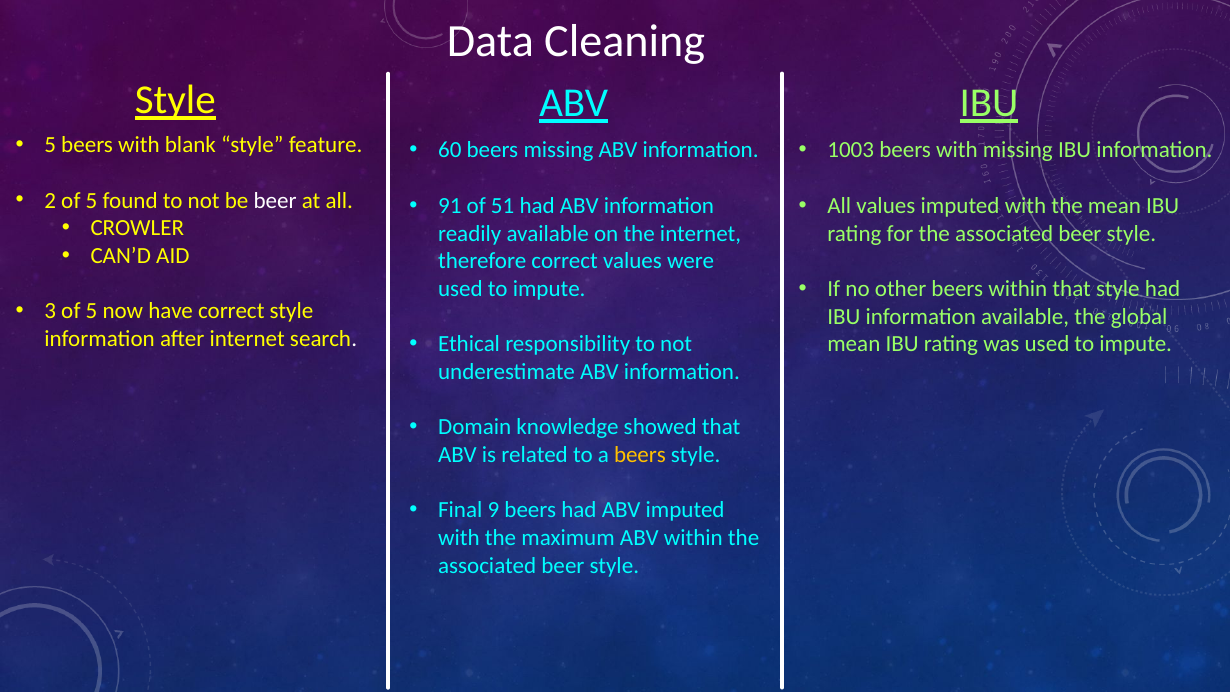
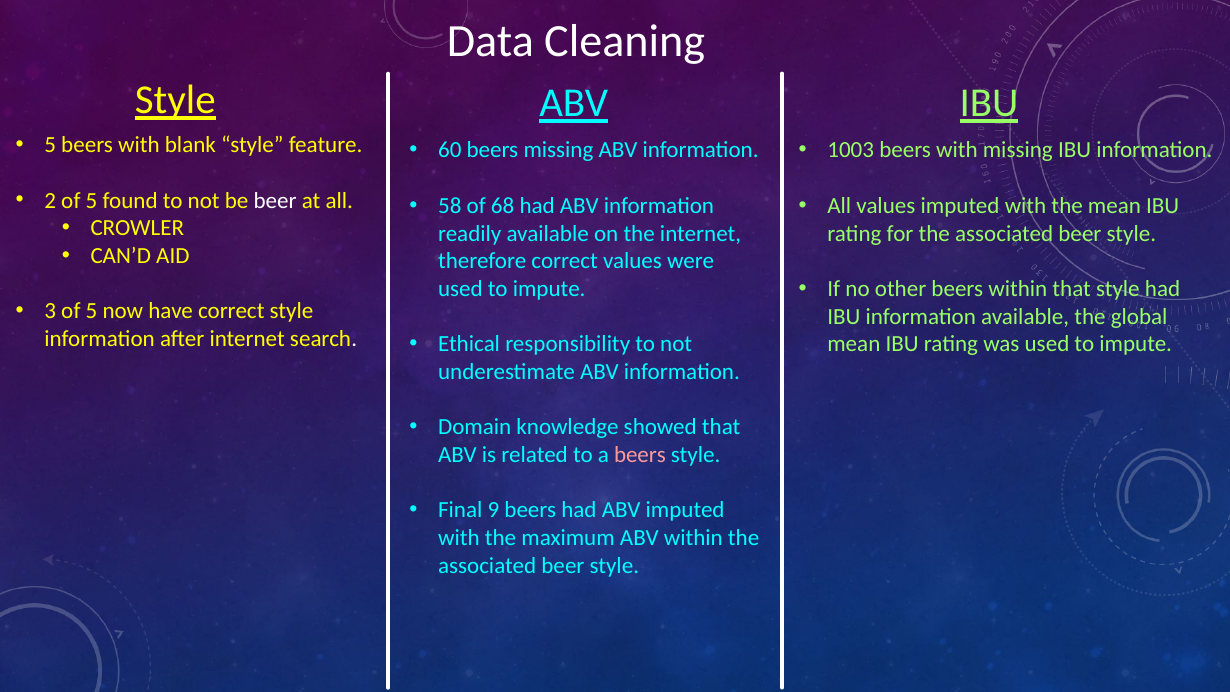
91: 91 -> 58 (450, 206)
51: 51 -> 68 (503, 206)
beers colour: yellow -> pink (640, 455)
